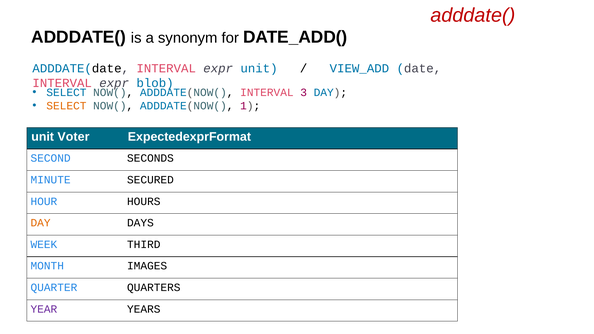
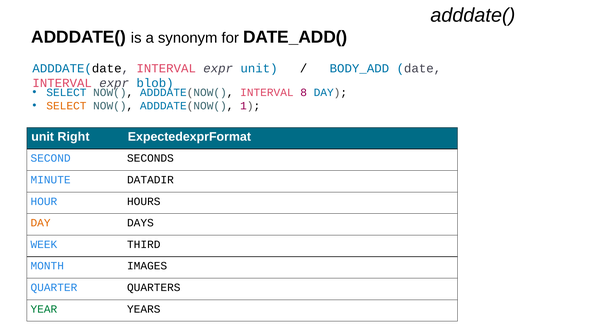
adddate( colour: red -> black (473, 15)
VIEW_ADD: VIEW_ADD -> BODY_ADD (359, 68)
3: 3 -> 8 (304, 92)
Voter: Voter -> Right (73, 137)
SECURED: SECURED -> DATADIR (150, 180)
YEAR colour: purple -> green (44, 309)
